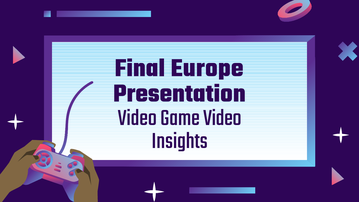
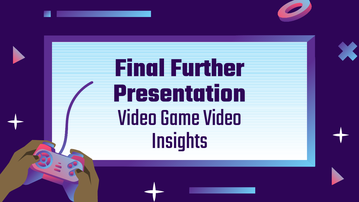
Europe: Europe -> Further (207, 67)
